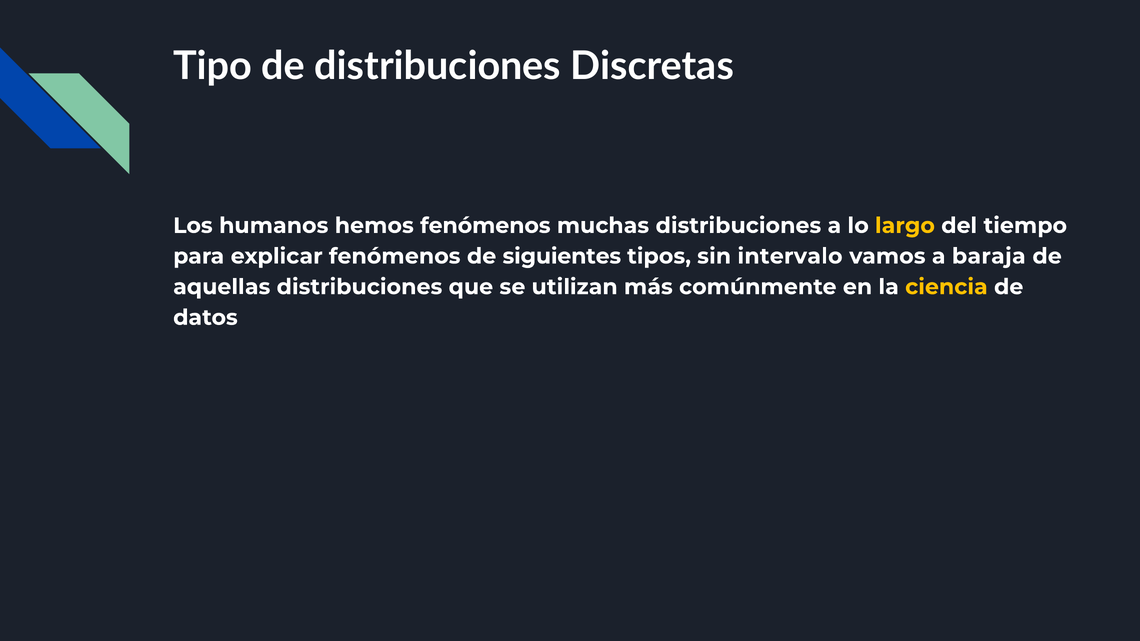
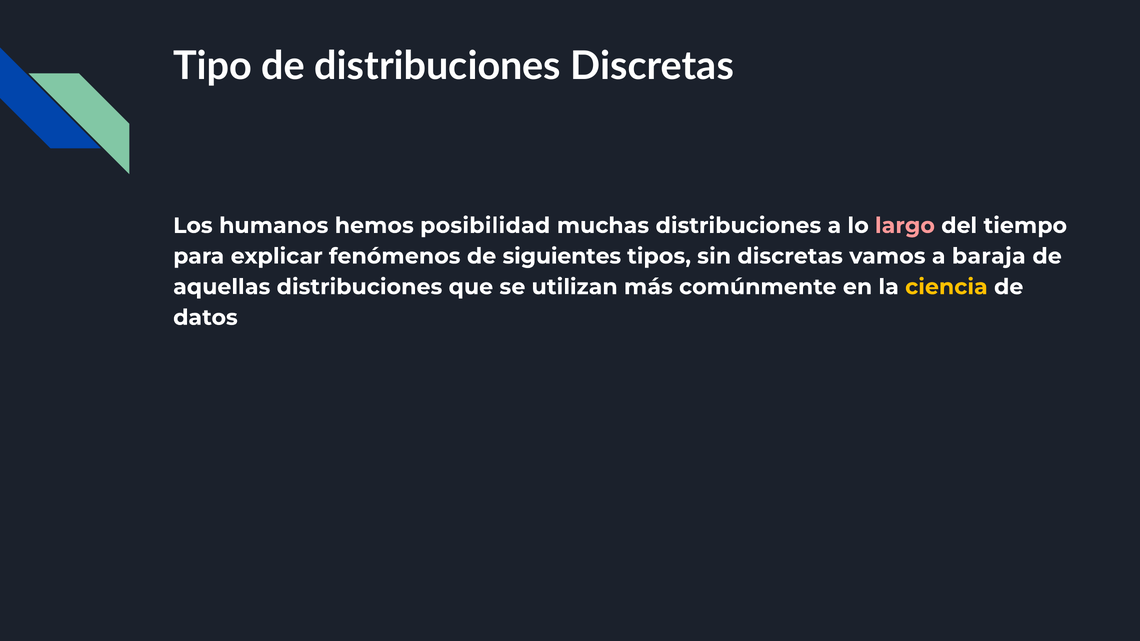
hemos fenómenos: fenómenos -> posibilidad (485, 226)
largo colour: yellow -> pink (905, 226)
sin intervalo: intervalo -> discretas (790, 256)
